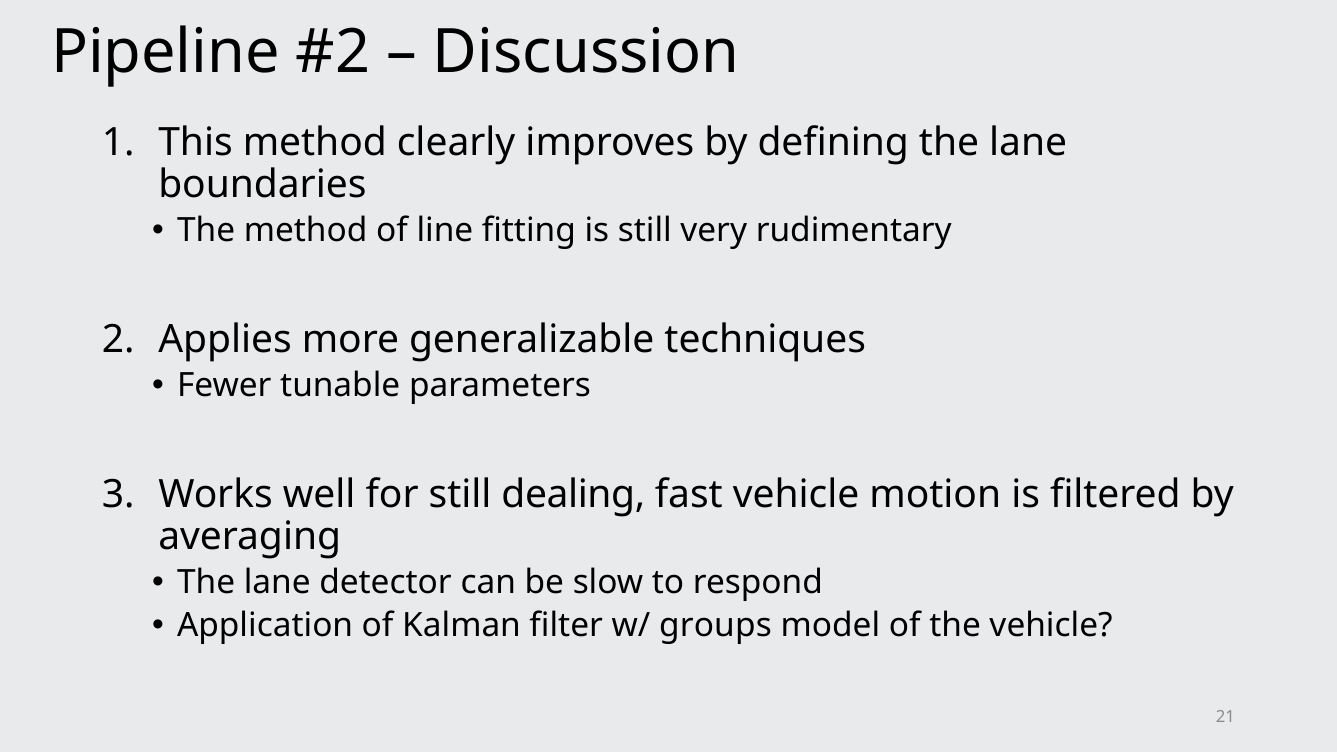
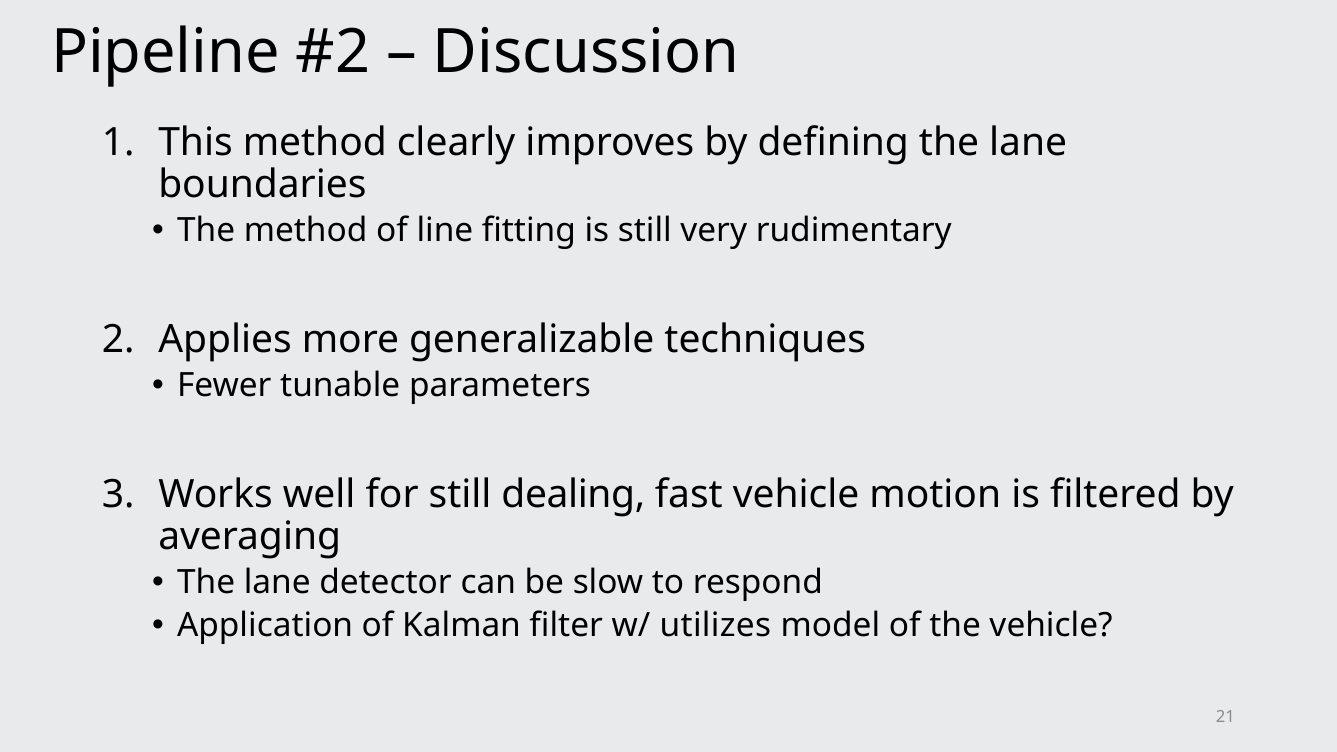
groups: groups -> utilizes (715, 626)
